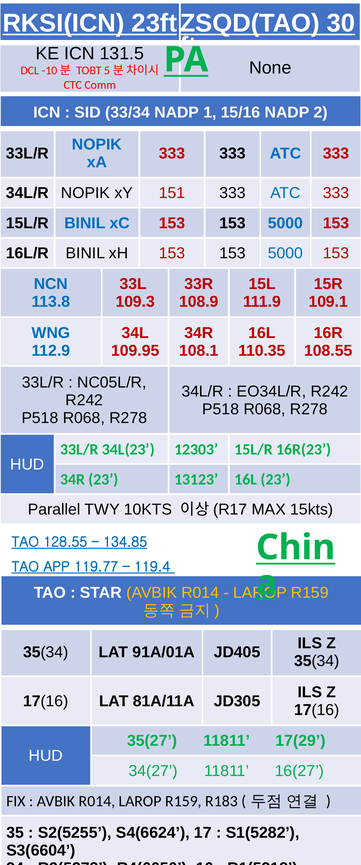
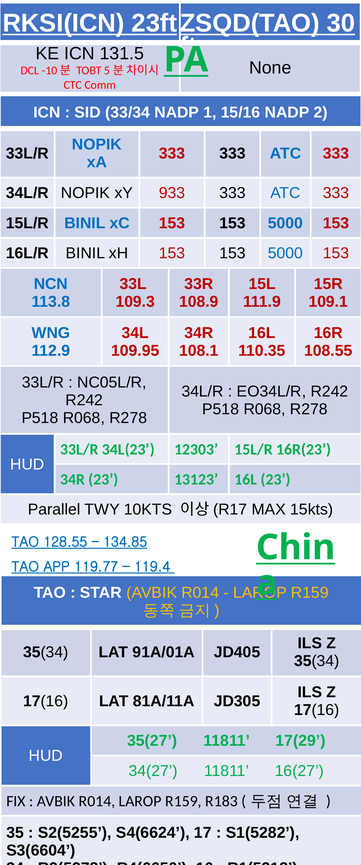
151: 151 -> 933 (172, 193)
